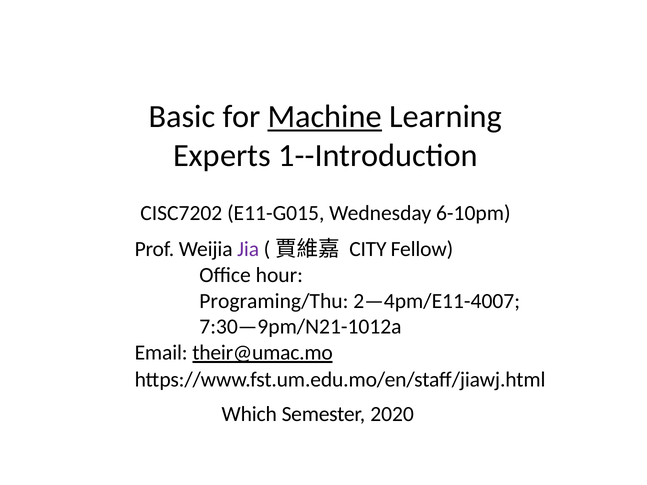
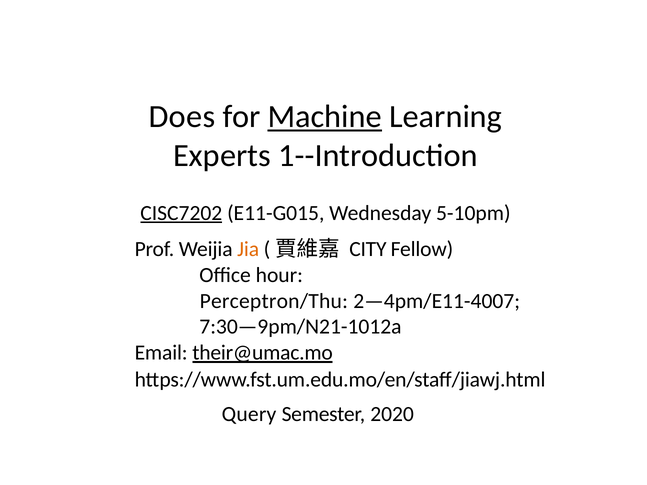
Basic: Basic -> Does (182, 117)
CISC7202 underline: none -> present (181, 213)
6-10pm: 6-10pm -> 5-10pm (473, 213)
Jia colour: purple -> orange (248, 249)
Programing/Thu: Programing/Thu -> Perceptron/Thu (274, 301)
Which: Which -> Query (249, 414)
